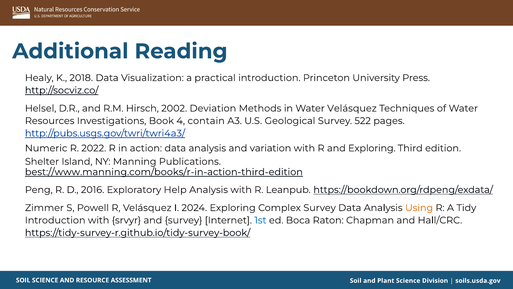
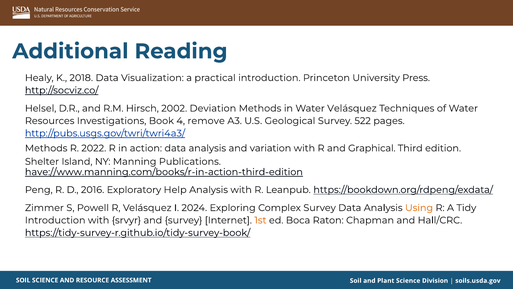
contain: contain -> remove (206, 121)
Numeric: Numeric -> Methods (46, 148)
and Exploring: Exploring -> Graphical (372, 148)
best://www.manning.com/books/r-in-action-third-edition: best://www.manning.com/books/r-in-action-third-edition -> have://www.manning.com/books/r-in-action-third-edition (164, 172)
1st colour: blue -> orange (260, 220)
